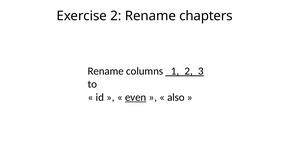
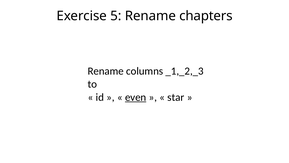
2: 2 -> 5 (116, 16)
_1,_2,_3 underline: present -> none (185, 71)
also: also -> star (176, 97)
